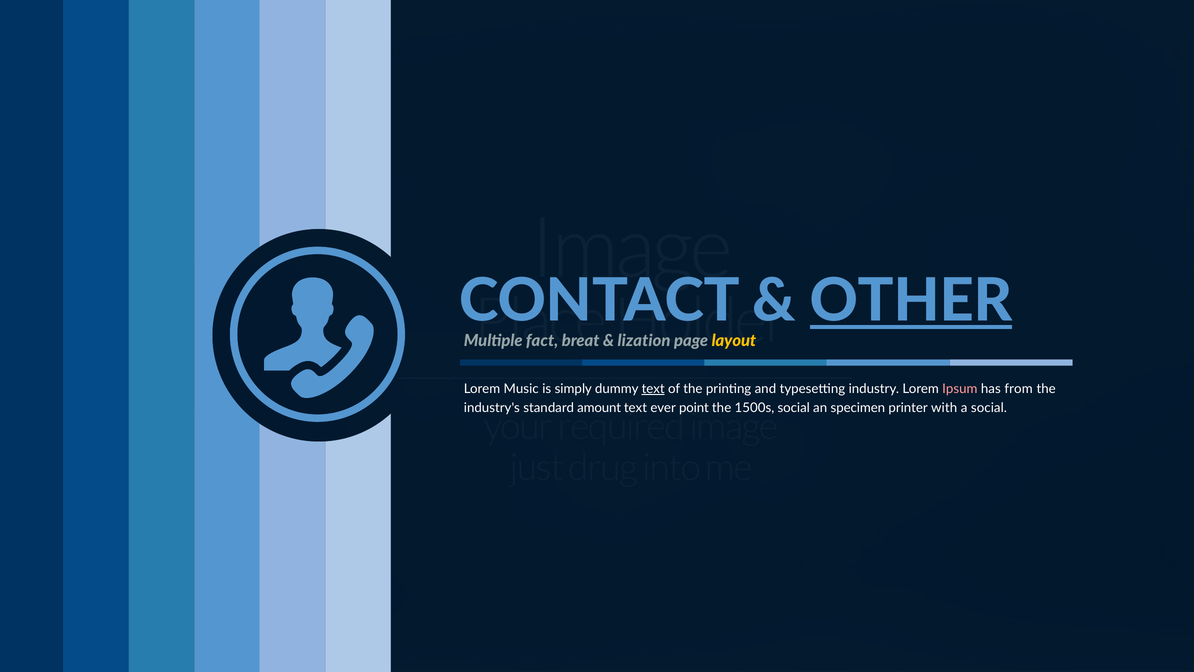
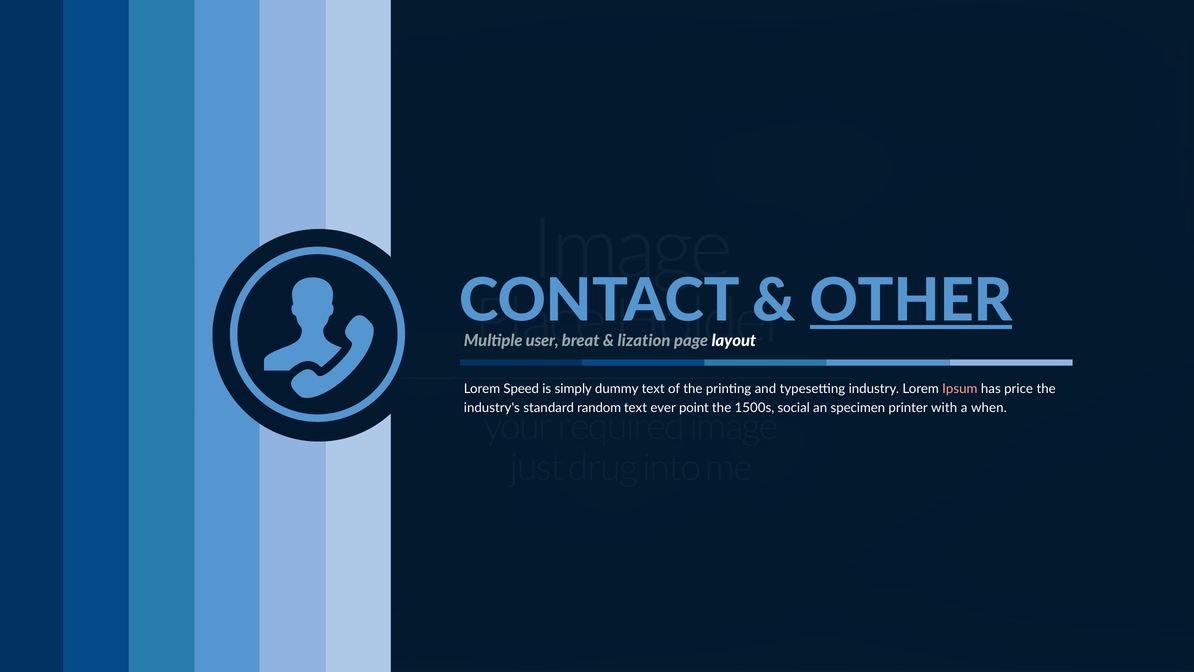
fact: fact -> user (542, 341)
layout colour: yellow -> white (734, 341)
Music: Music -> Speed (521, 389)
text underline: present -> none (653, 389)
from: from -> price (1019, 389)
amount: amount -> random (599, 408)
a social: social -> when (989, 408)
